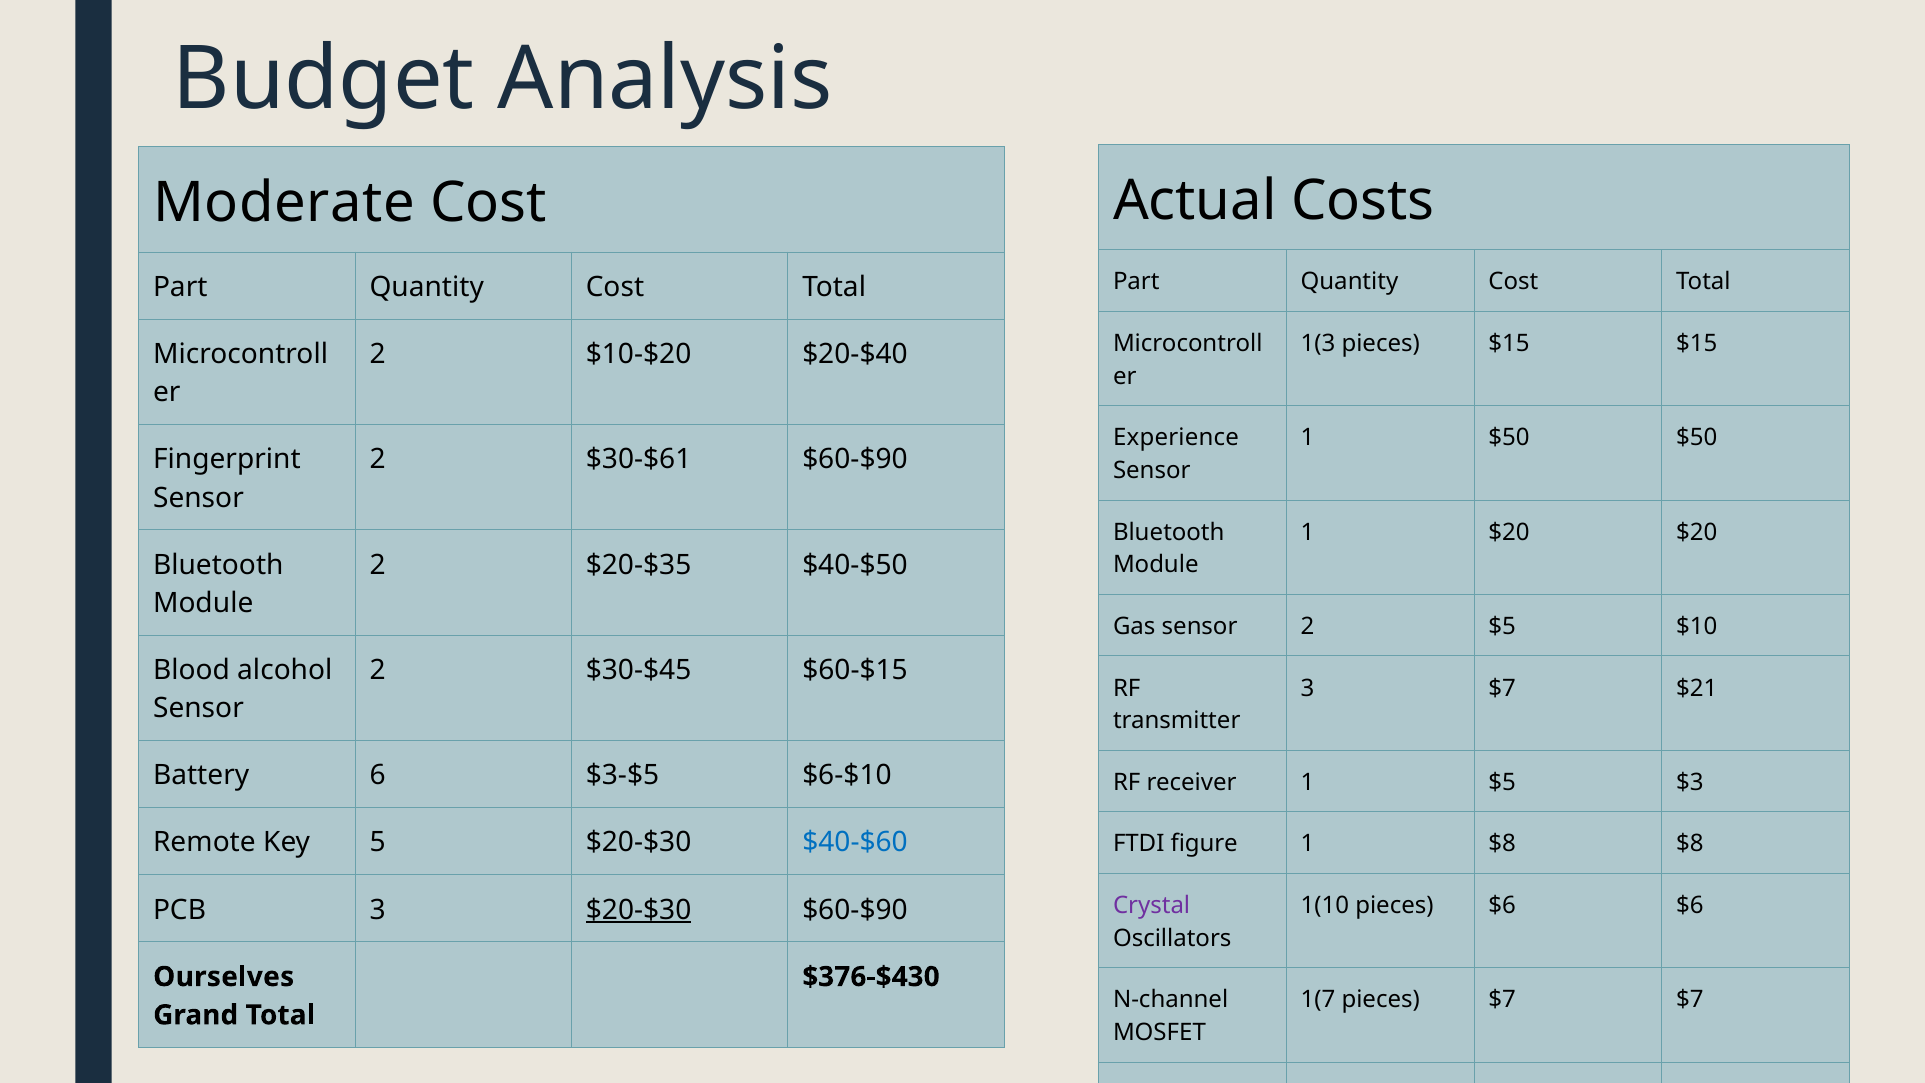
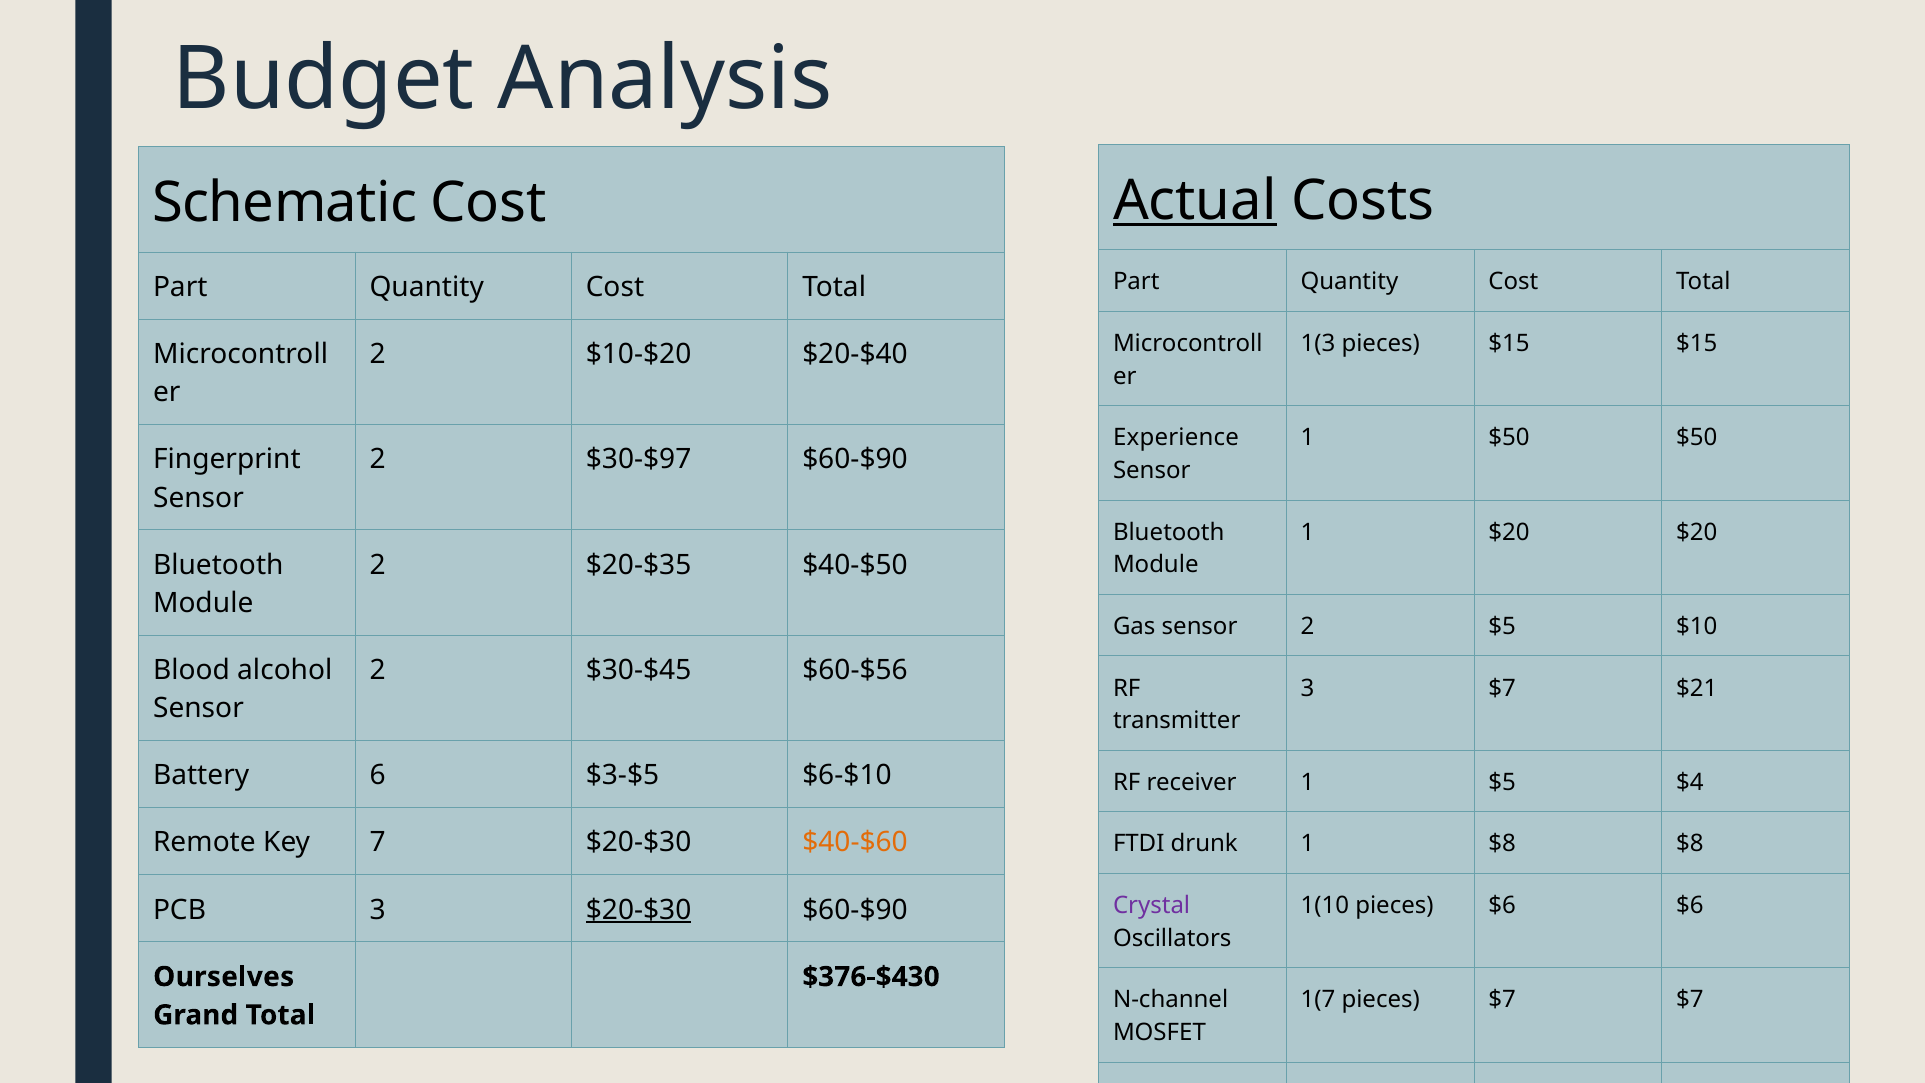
Actual underline: none -> present (1195, 200)
Moderate: Moderate -> Schematic (285, 203)
$30-$61: $30-$61 -> $30-$97 (639, 459)
$60-$15: $60-$15 -> $60-$56 (855, 670)
$3: $3 -> $4 (1690, 782)
5: 5 -> 7 (378, 843)
$40-$60 colour: blue -> orange (855, 843)
figure: figure -> drunk (1204, 844)
